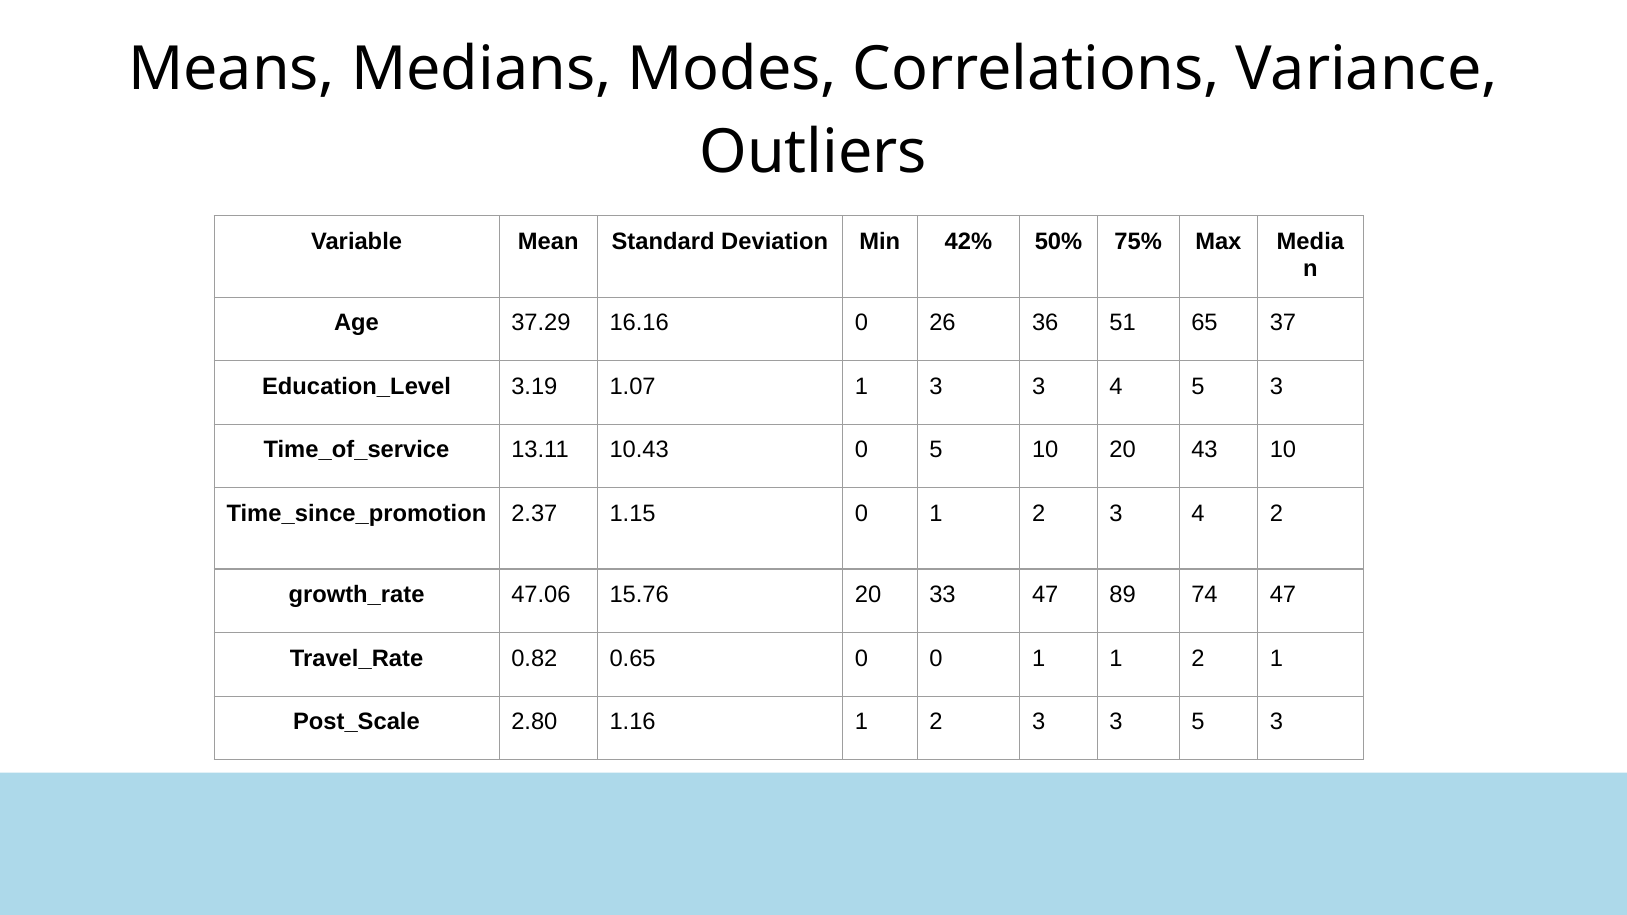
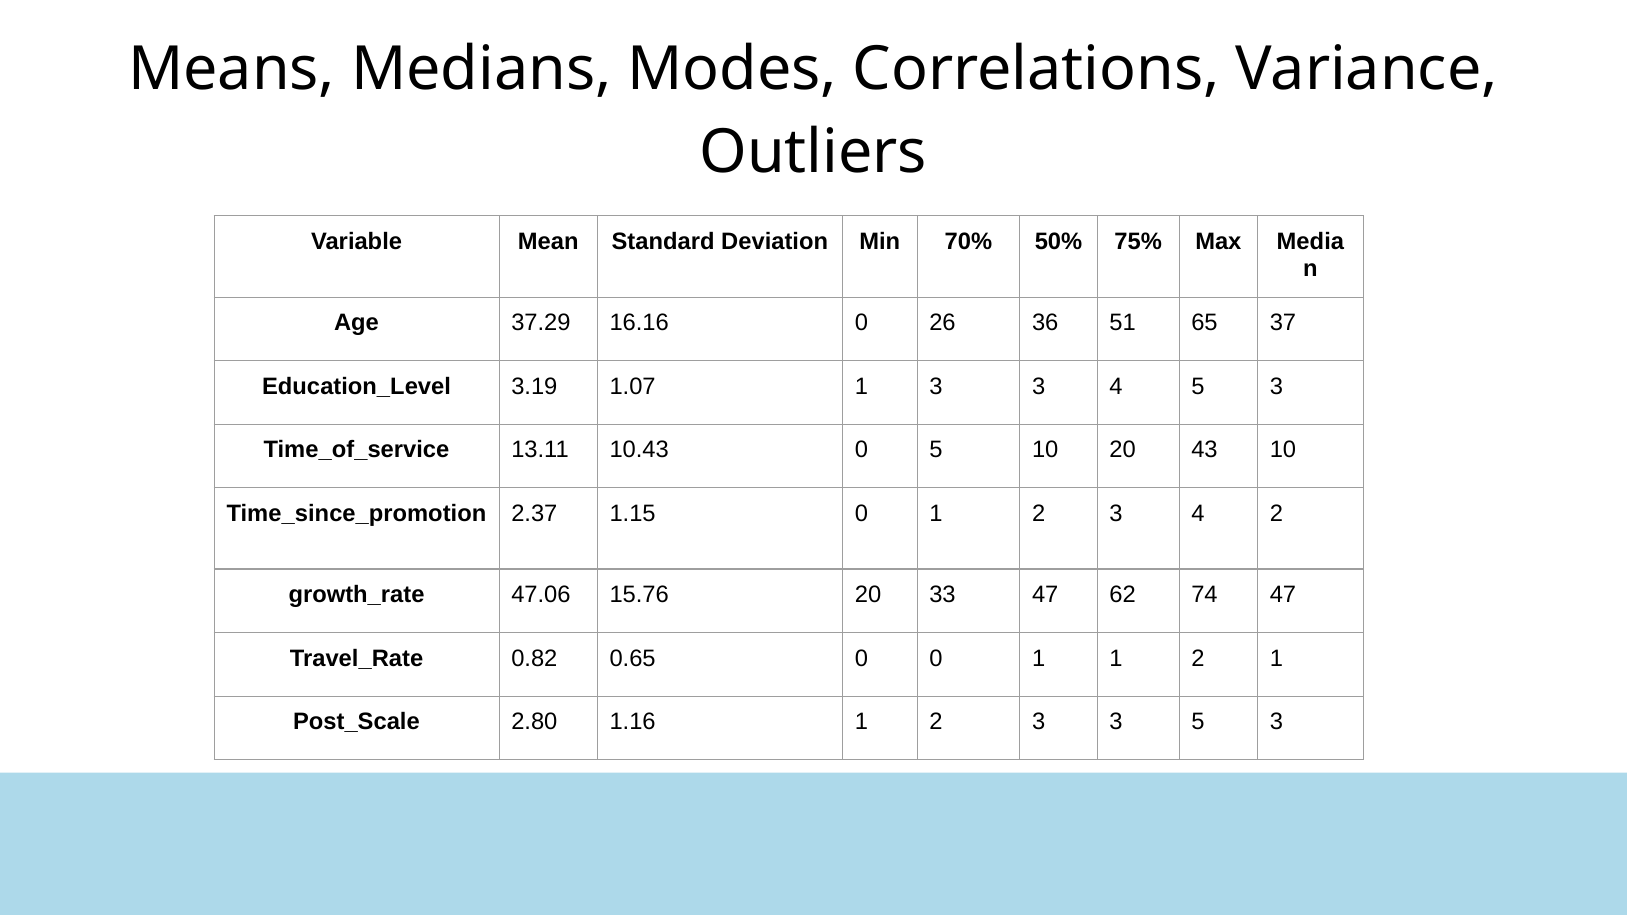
42%: 42% -> 70% (968, 242)
89: 89 -> 62 (1123, 595)
